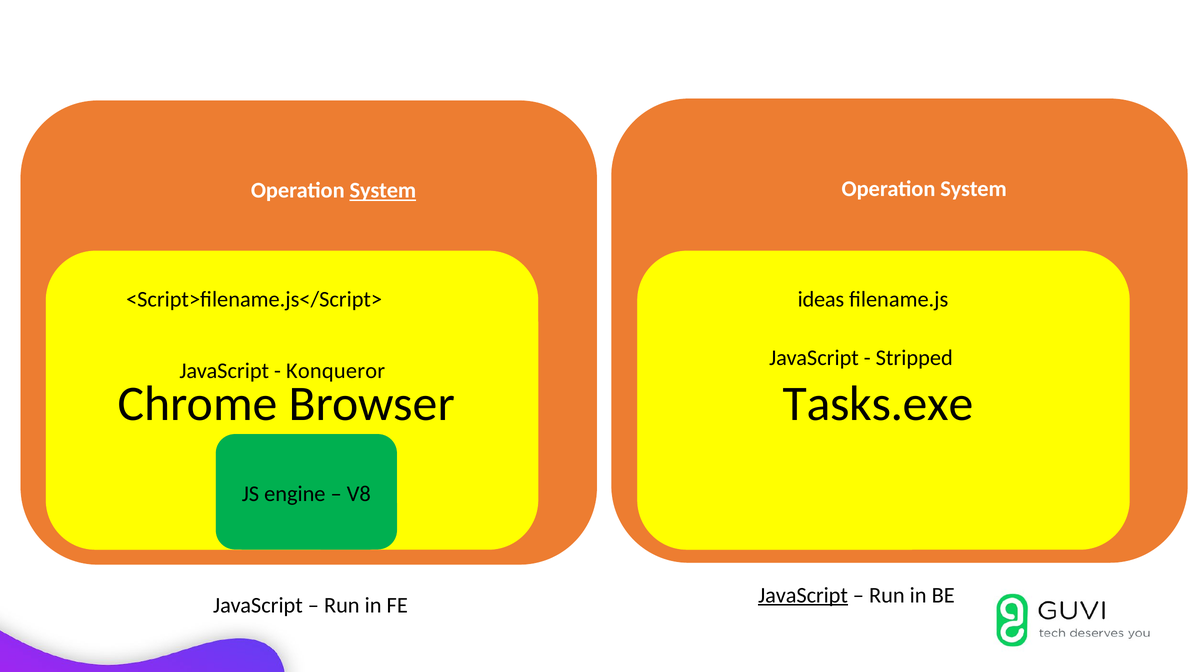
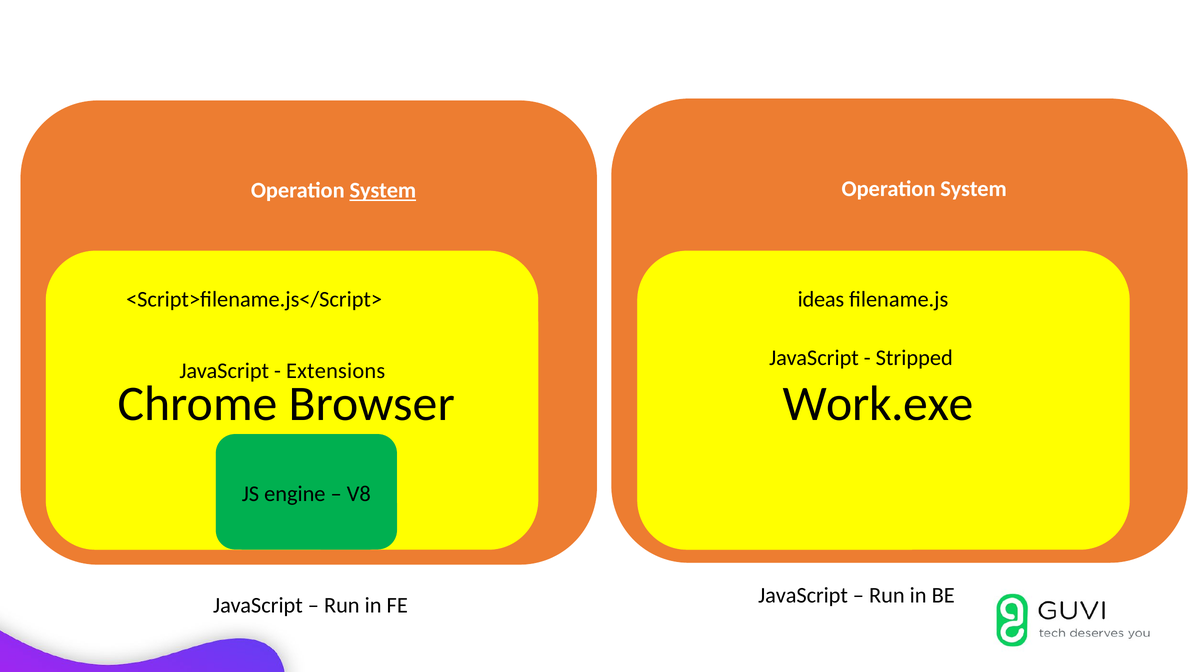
Konqueror: Konqueror -> Extensions (336, 370)
Tasks.exe: Tasks.exe -> Work.exe (878, 403)
JavaScript underline: present -> none (803, 595)
